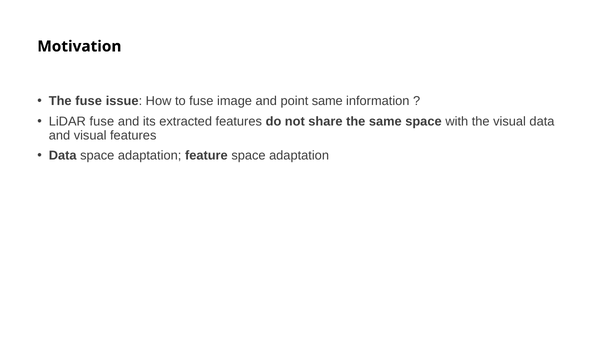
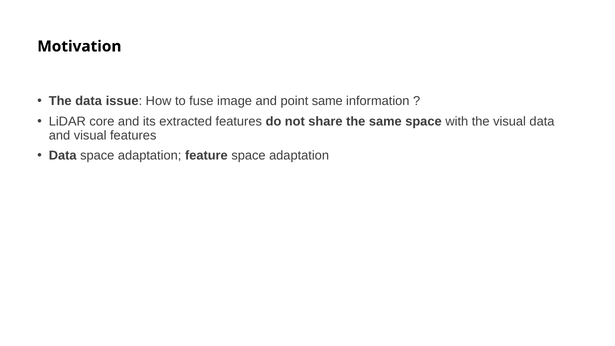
The fuse: fuse -> data (89, 101)
LiDAR fuse: fuse -> core (102, 121)
